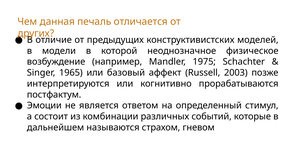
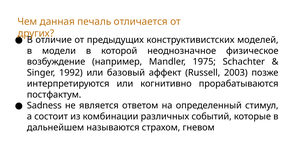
1965: 1965 -> 1992 (71, 73)
Эмоции: Эмоции -> Sadness (44, 105)
